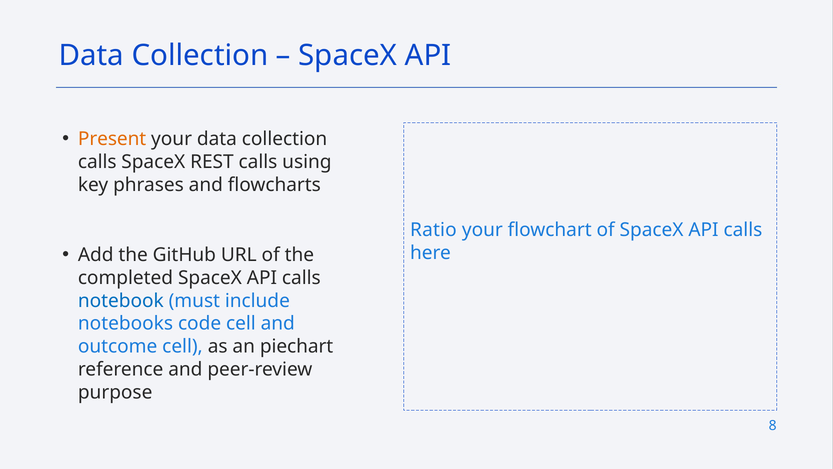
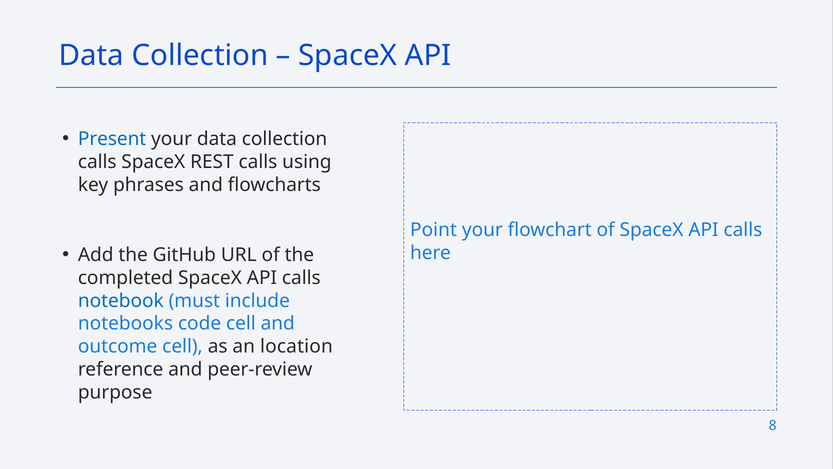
Present colour: orange -> blue (112, 139)
Ratio: Ratio -> Point (433, 230)
piechart: piechart -> location (296, 346)
